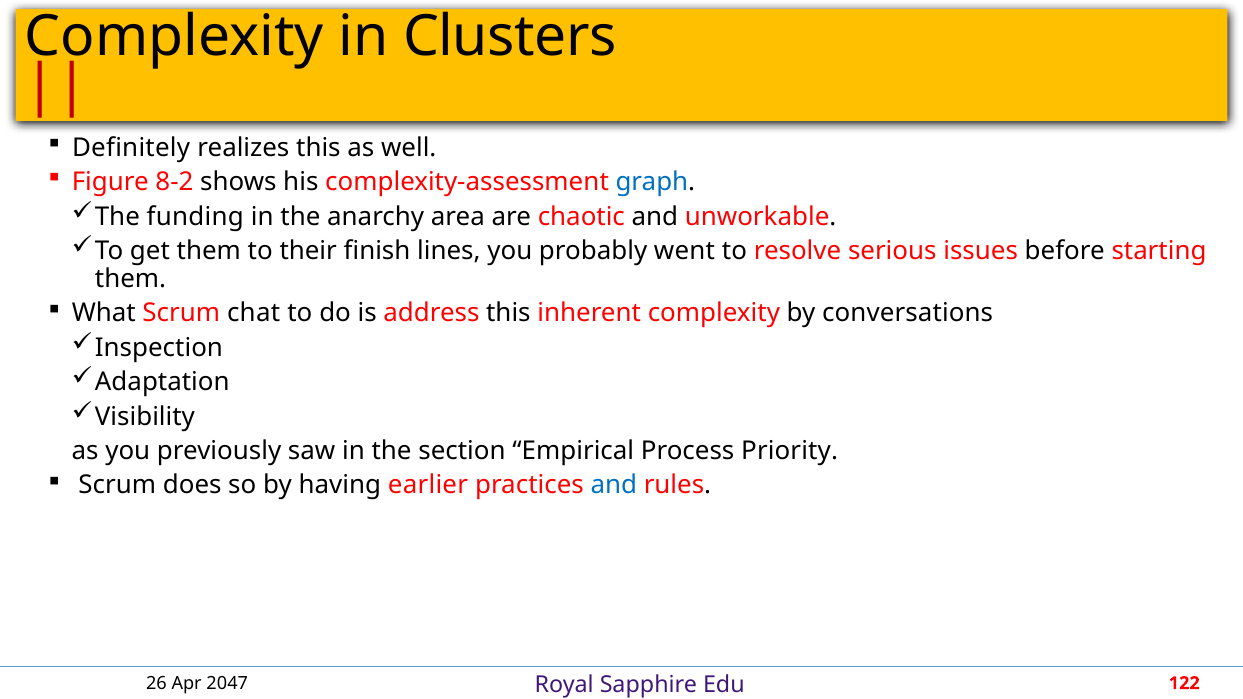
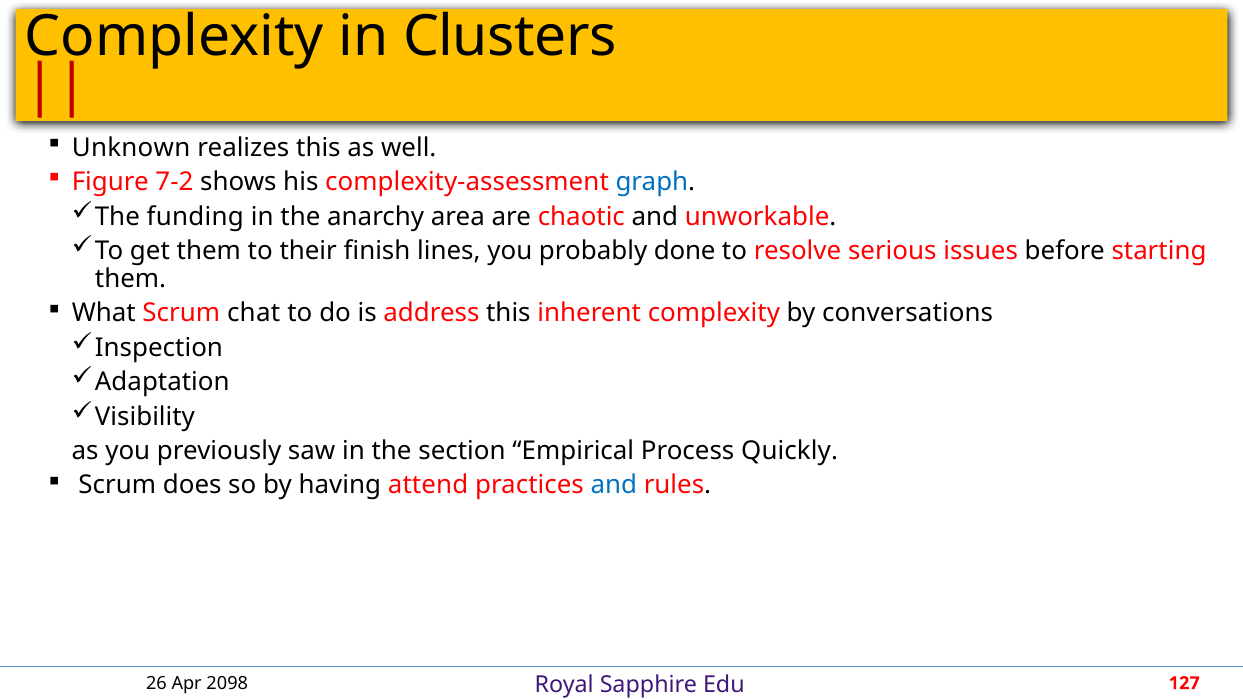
Definitely: Definitely -> Unknown (131, 148)
8-2: 8-2 -> 7-2 (174, 182)
went: went -> done (685, 251)
Priority: Priority -> Quickly (790, 451)
earlier: earlier -> attend (428, 486)
2047: 2047 -> 2098 (227, 683)
122: 122 -> 127 (1184, 683)
